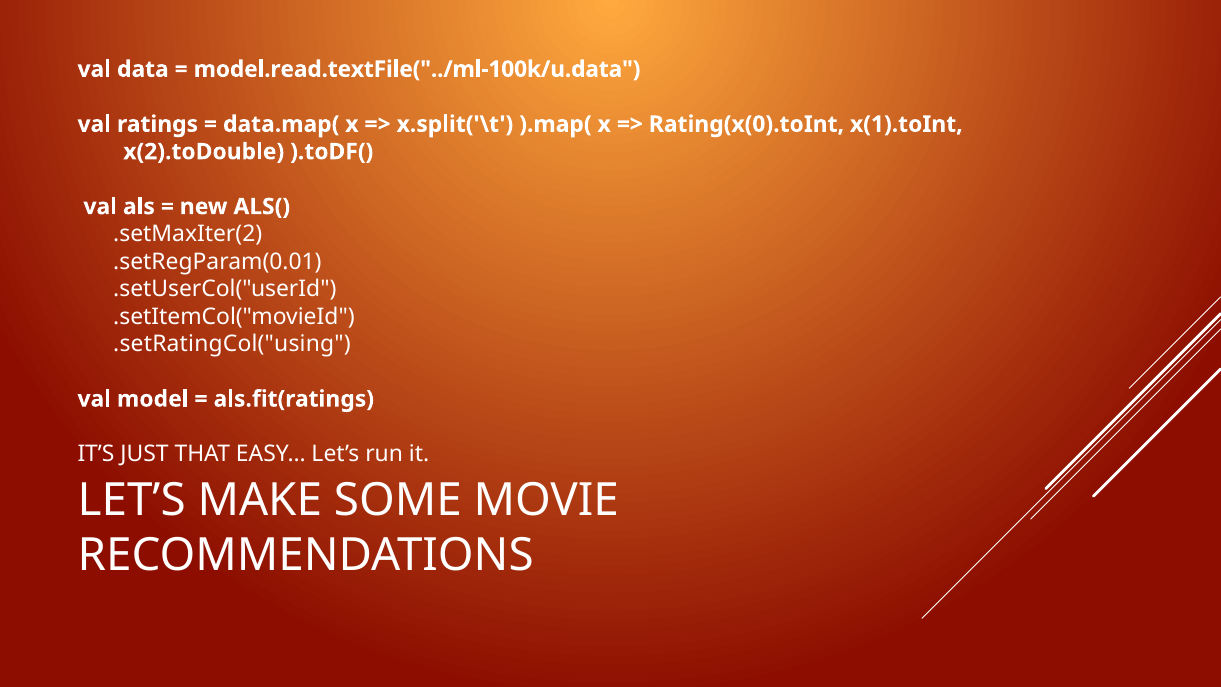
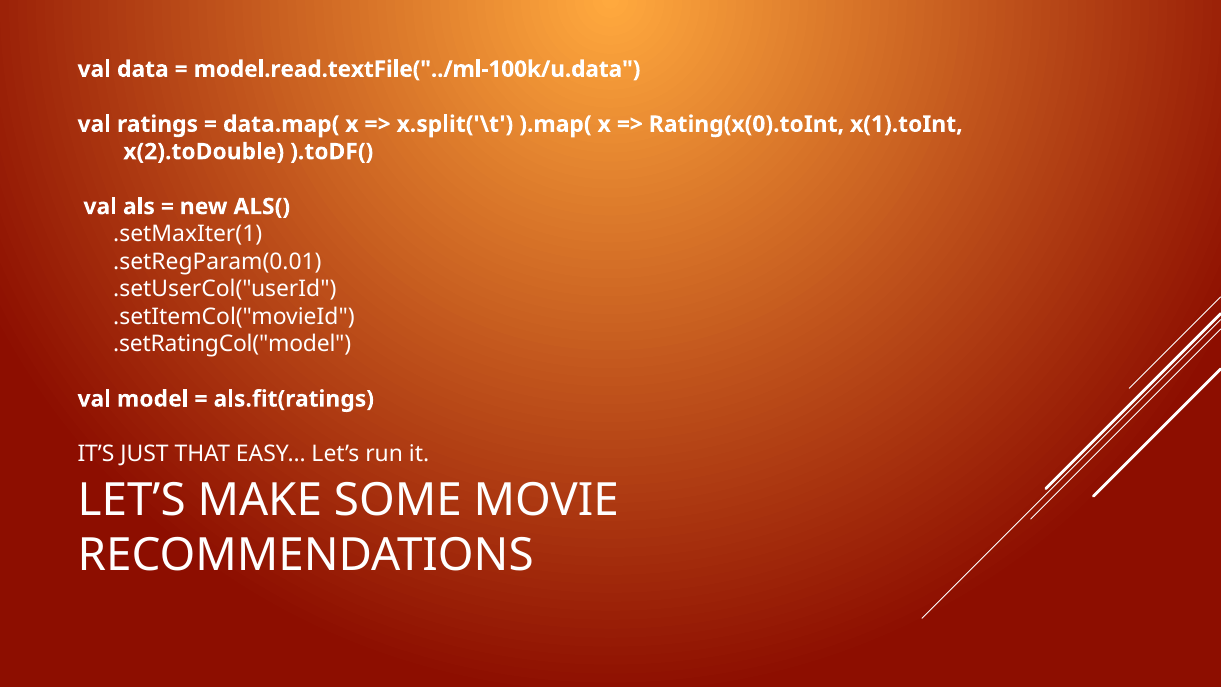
.setMaxIter(2: .setMaxIter(2 -> .setMaxIter(1 (188, 234)
.setRatingCol("using: .setRatingCol("using -> .setRatingCol("model (232, 344)
